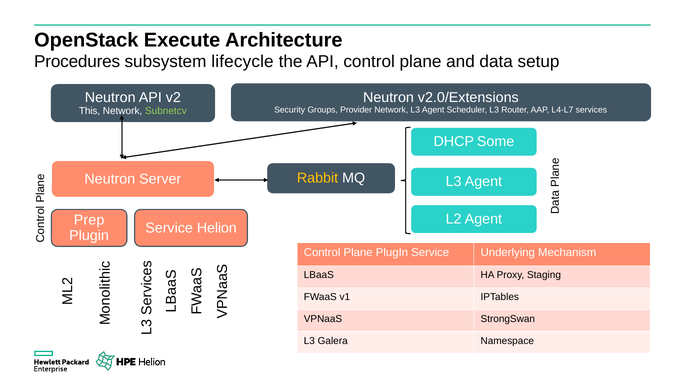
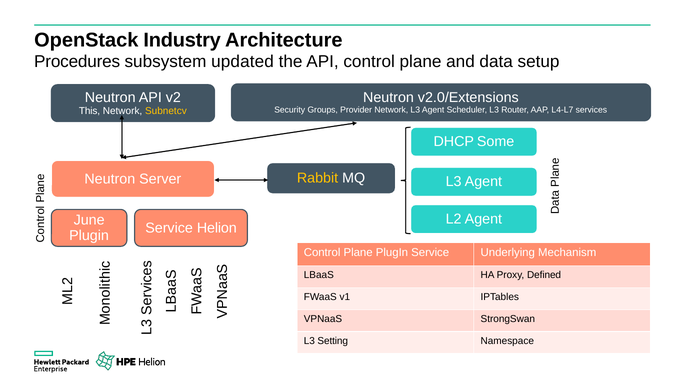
Execute: Execute -> Industry (182, 40)
lifecycle: lifecycle -> updated (243, 62)
Subnetcv colour: light green -> yellow (166, 111)
Prep: Prep -> June (89, 220)
Staging: Staging -> Defined (544, 275)
Galera: Galera -> Setting (333, 341)
